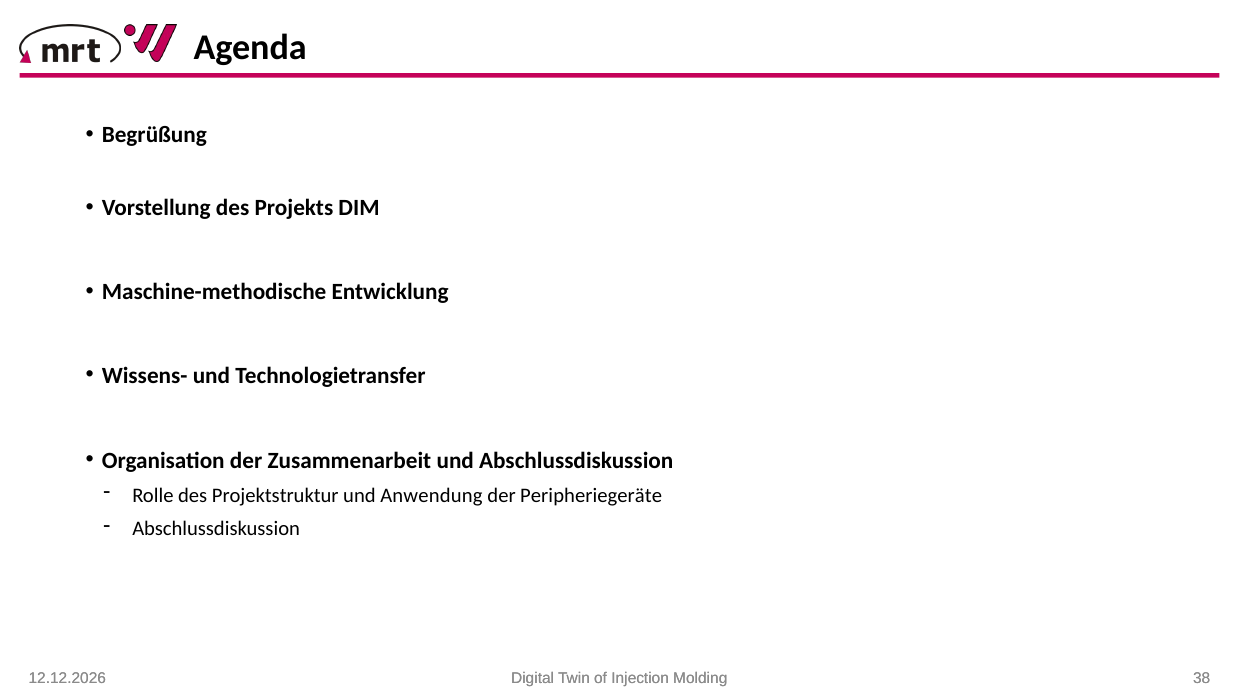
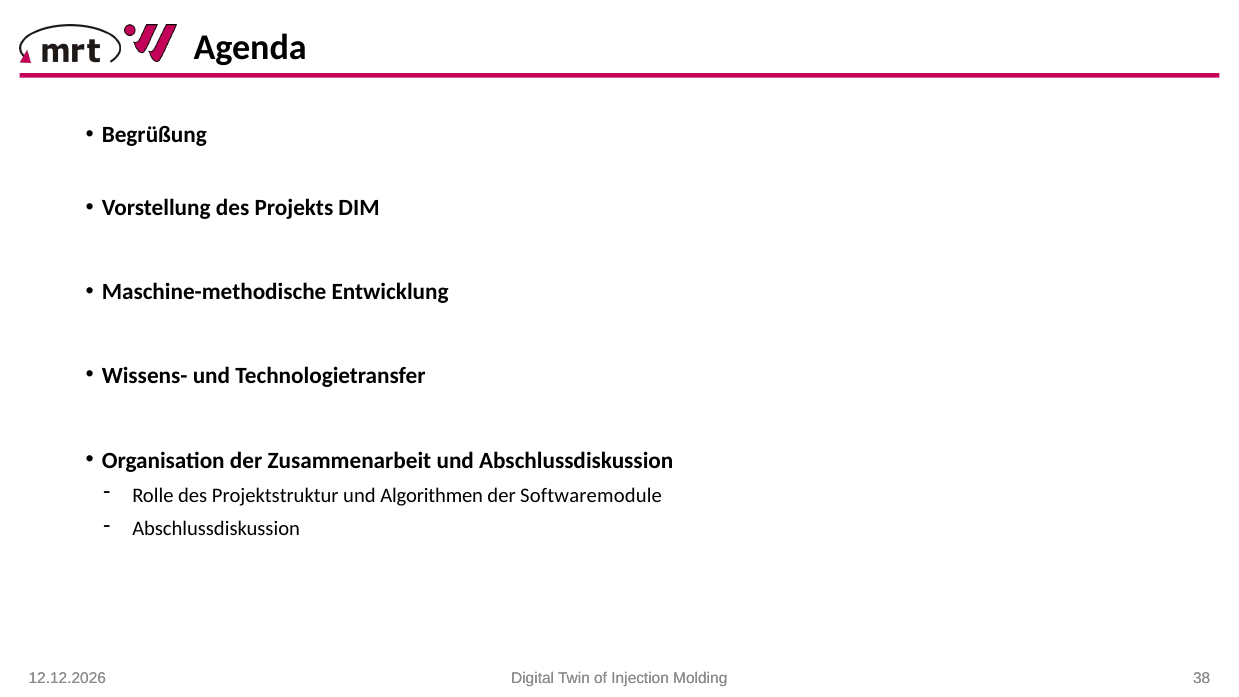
Anwendung: Anwendung -> Algorithmen (432, 495)
Peripheriegeräte: Peripheriegeräte -> Softwaremodule (591, 495)
